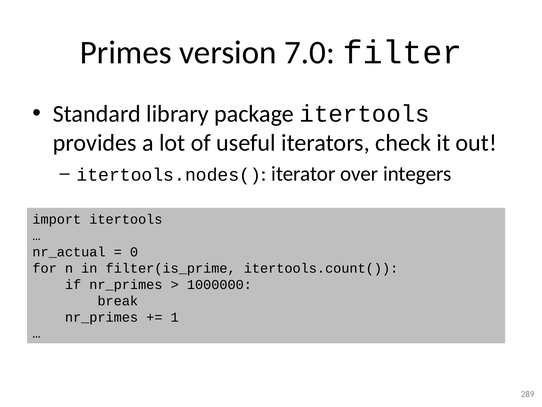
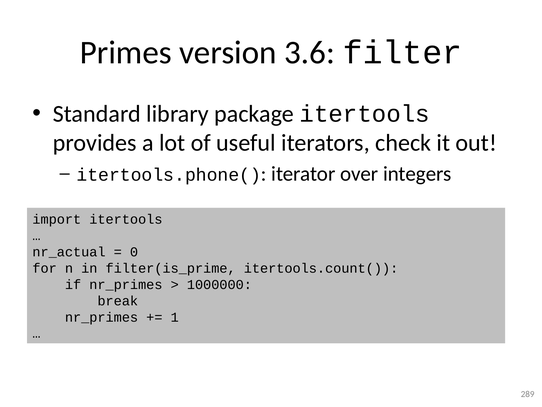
7.0: 7.0 -> 3.6 (310, 52)
itertools.nodes(: itertools.nodes( -> itertools.phone( (169, 175)
